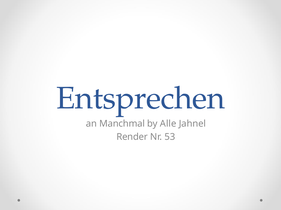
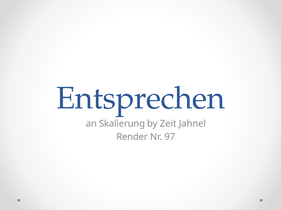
Manchmal: Manchmal -> Skalierung (122, 124)
Alle: Alle -> Zeit (168, 124)
53: 53 -> 97 (170, 137)
